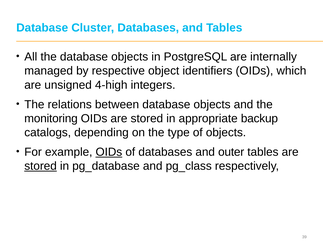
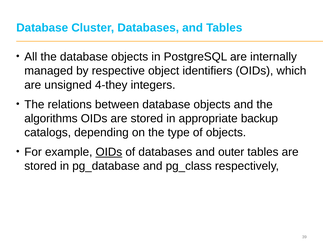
4-high: 4-high -> 4-they (111, 85)
monitoring: monitoring -> algorithms (51, 118)
stored underline: present -> none (41, 166)
